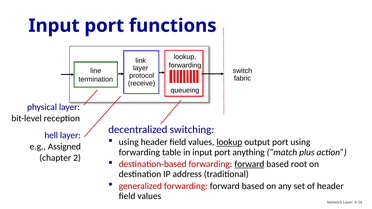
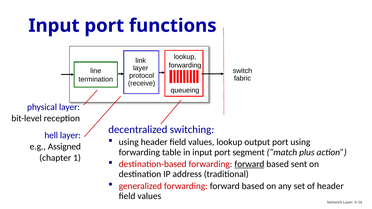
lookup underline: present -> none (229, 142)
anything: anything -> segment (249, 152)
2: 2 -> 1 (77, 158)
root: root -> sent (299, 164)
